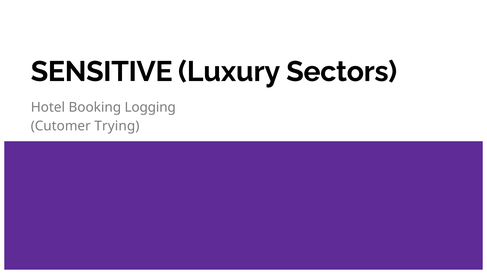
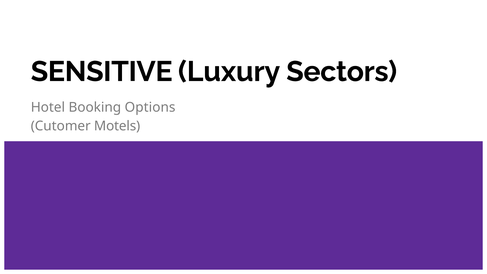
Logging: Logging -> Options (150, 108)
Trying: Trying -> Motels (117, 126)
